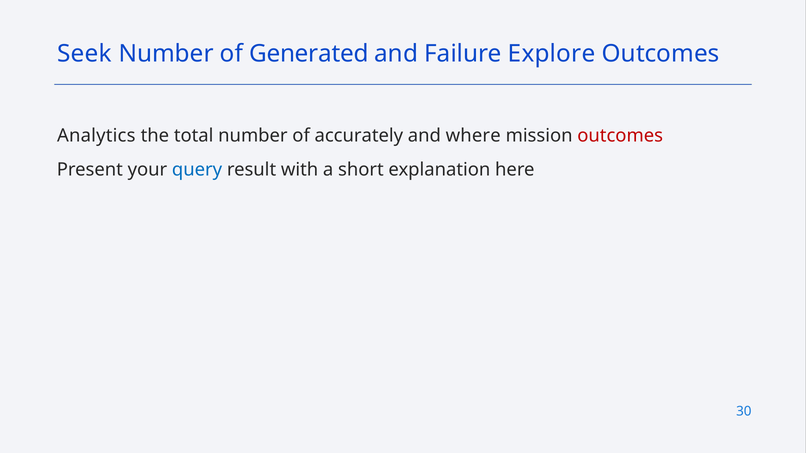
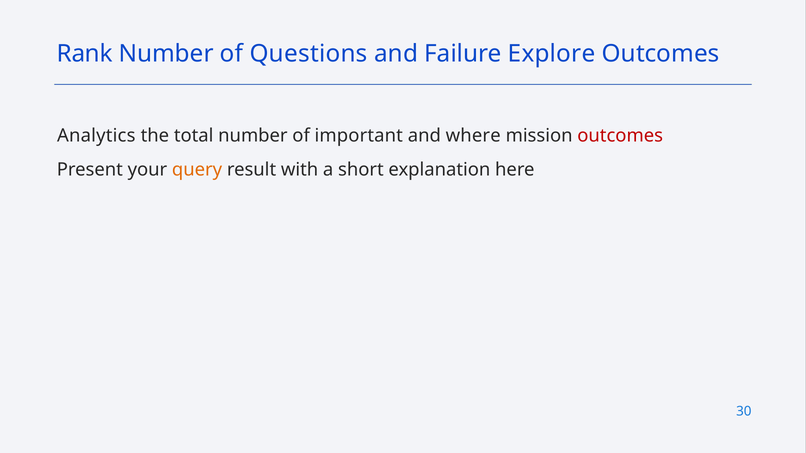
Seek: Seek -> Rank (85, 54)
Generated: Generated -> Questions (309, 54)
accurately: accurately -> important (359, 136)
query colour: blue -> orange (197, 170)
